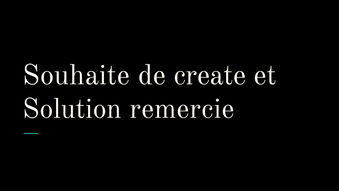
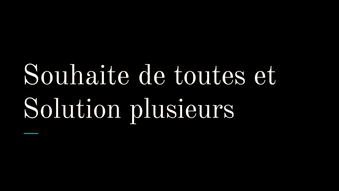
create: create -> toutes (210, 75)
remercie: remercie -> plusieurs (182, 109)
